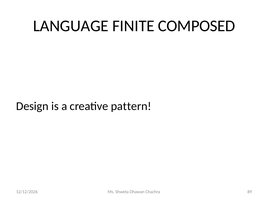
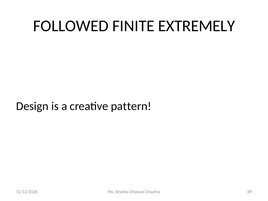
LANGUAGE: LANGUAGE -> FOLLOWED (71, 26)
COMPOSED: COMPOSED -> EXTREMELY (197, 26)
